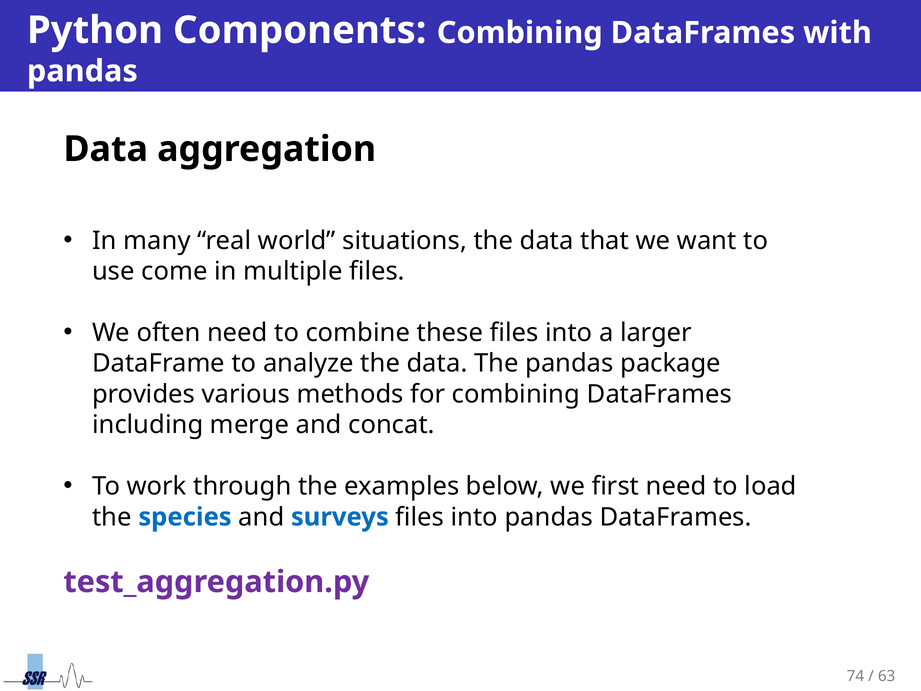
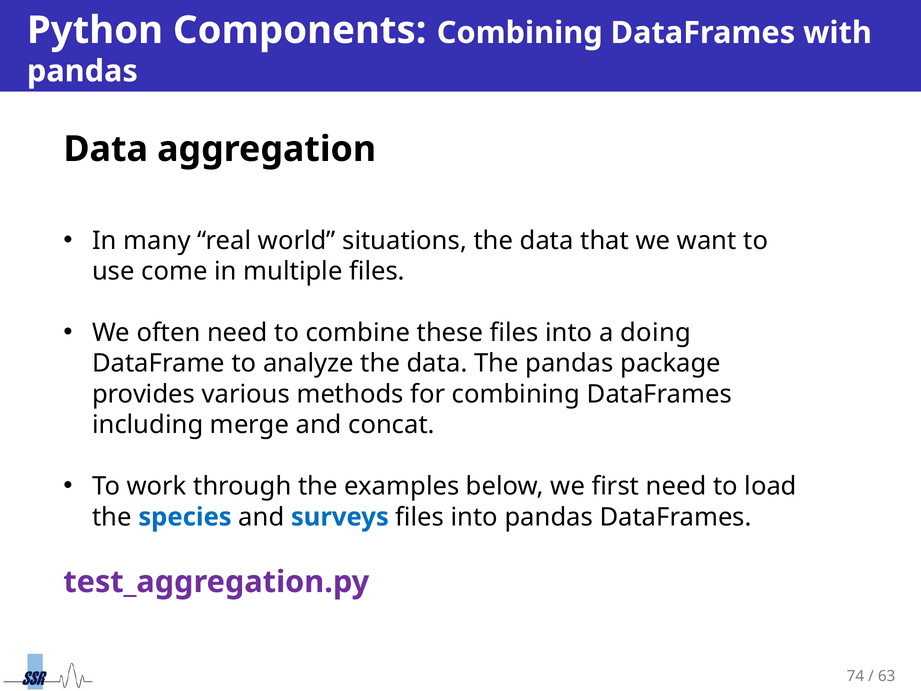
larger: larger -> doing (656, 333)
